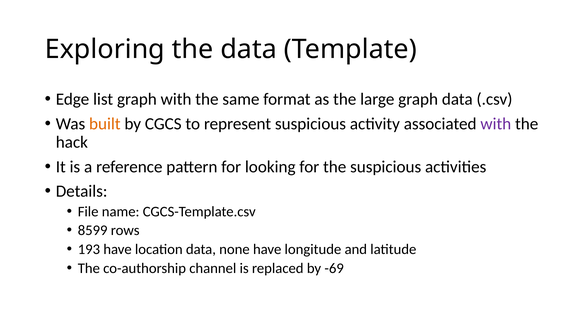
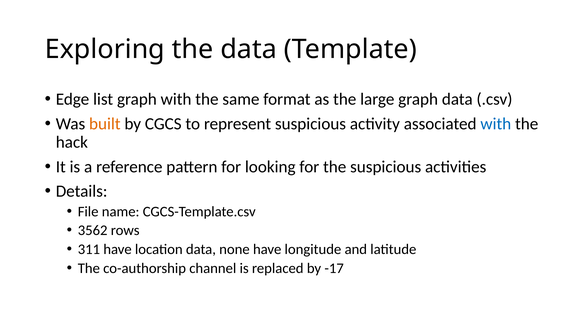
with colour: purple -> blue (496, 124)
8599: 8599 -> 3562 (93, 231)
193: 193 -> 311 (89, 249)
-69: -69 -> -17 (334, 268)
